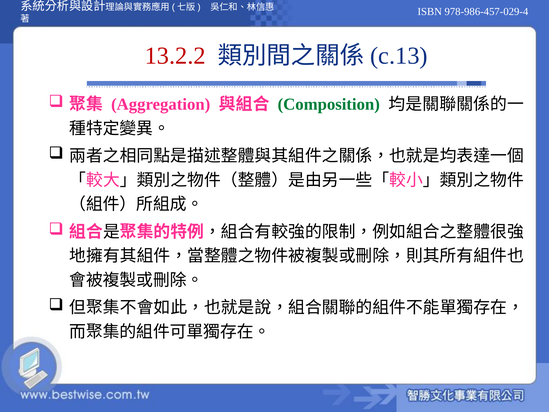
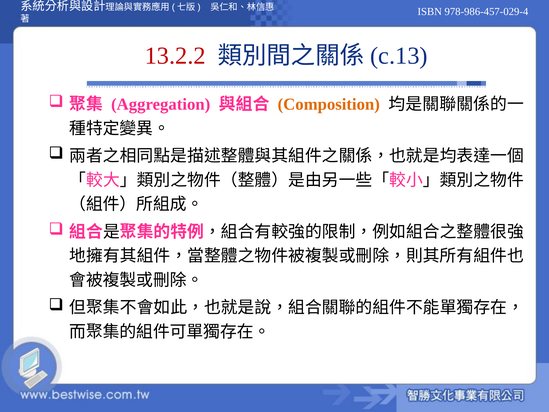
Composition colour: green -> orange (329, 104)
